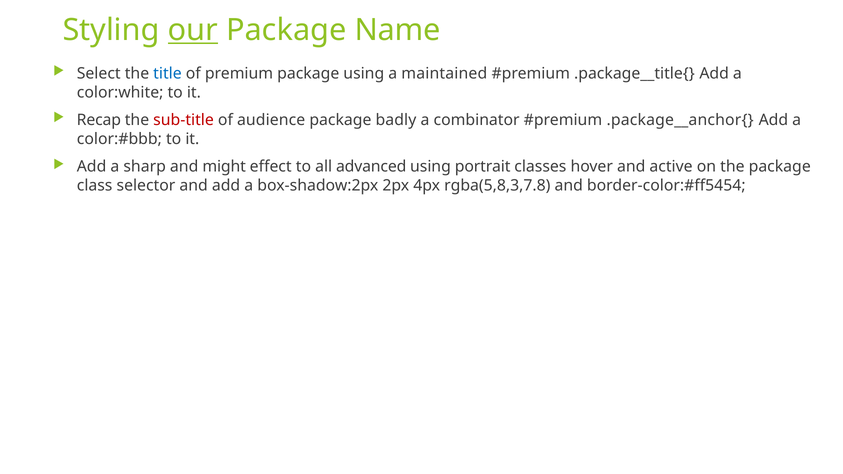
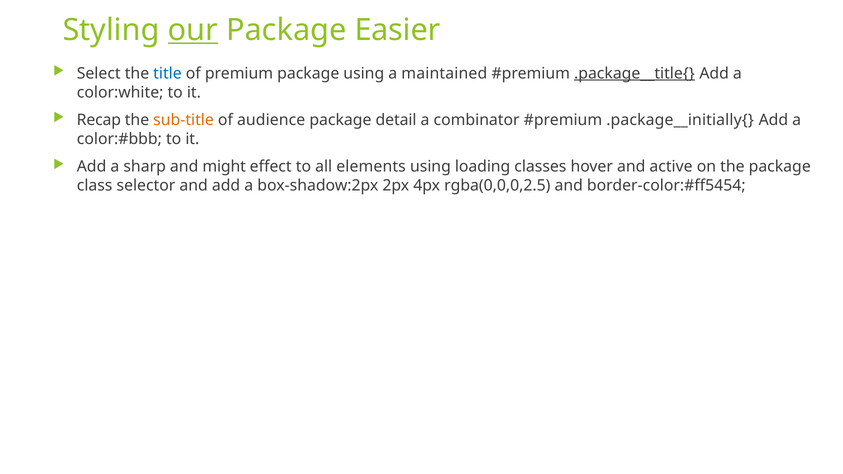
Name: Name -> Easier (398, 30)
.package__title{ underline: none -> present (634, 73)
sub-title colour: red -> orange (184, 120)
badly: badly -> detail (396, 120)
.package__anchor{: .package__anchor{ -> .package__initially{ (680, 120)
advanced: advanced -> elements (371, 167)
portrait: portrait -> loading (483, 167)
rgba(5,8,3,7.8: rgba(5,8,3,7.8 -> rgba(0,0,0,2.5 (497, 186)
